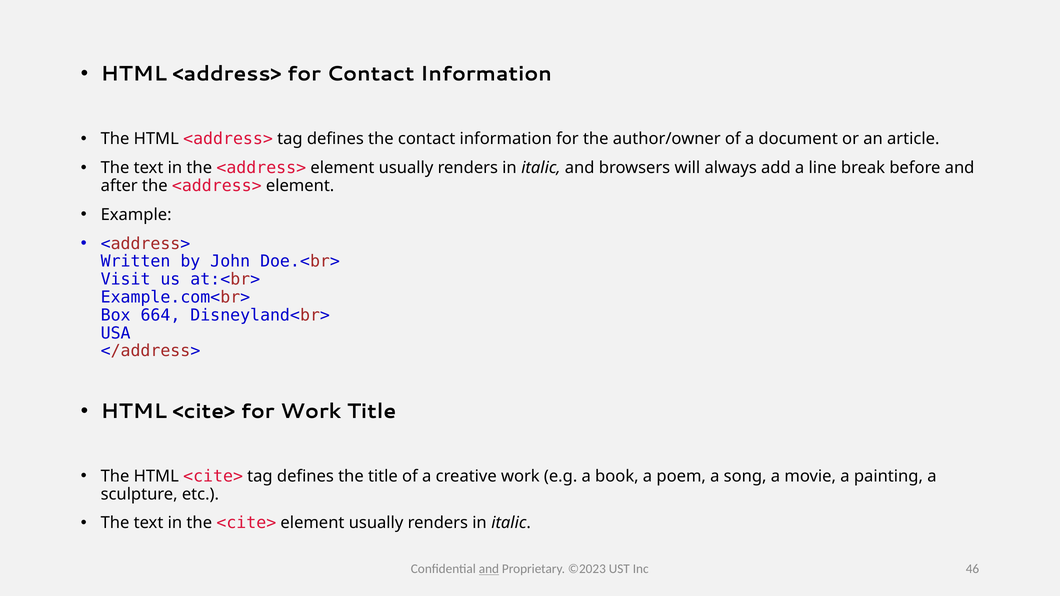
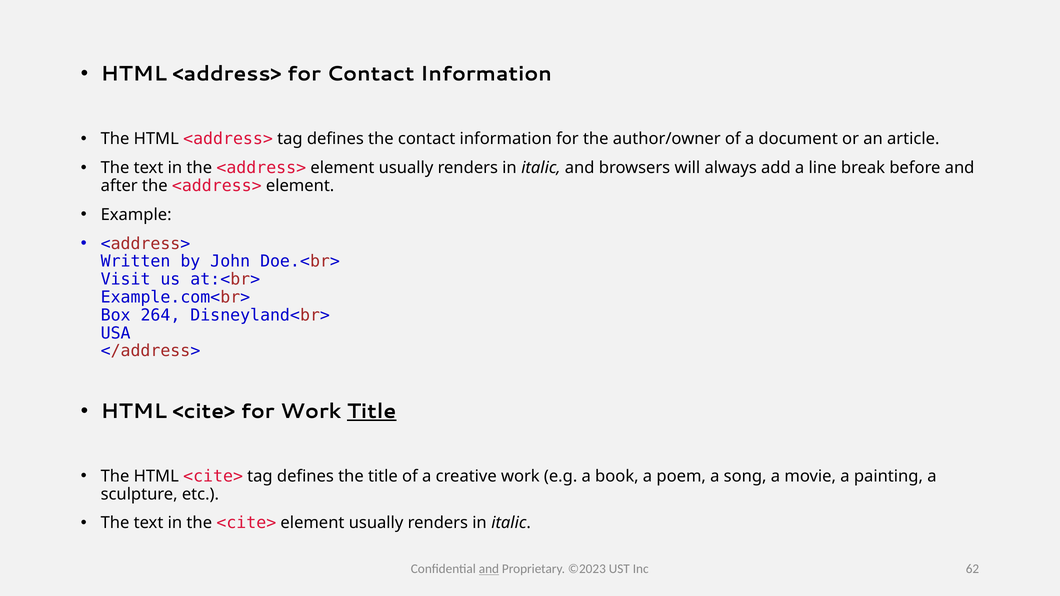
664: 664 -> 264 (160, 315)
Title underline: none -> present (372, 411)
46: 46 -> 62 (972, 569)
